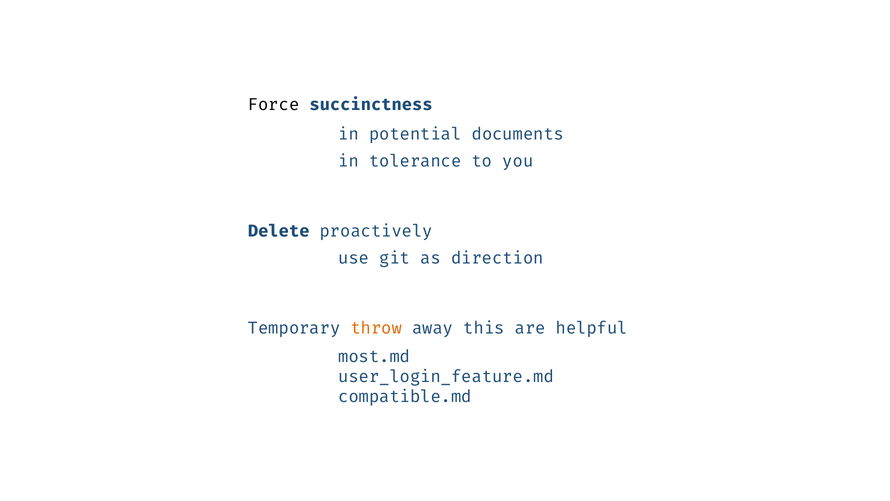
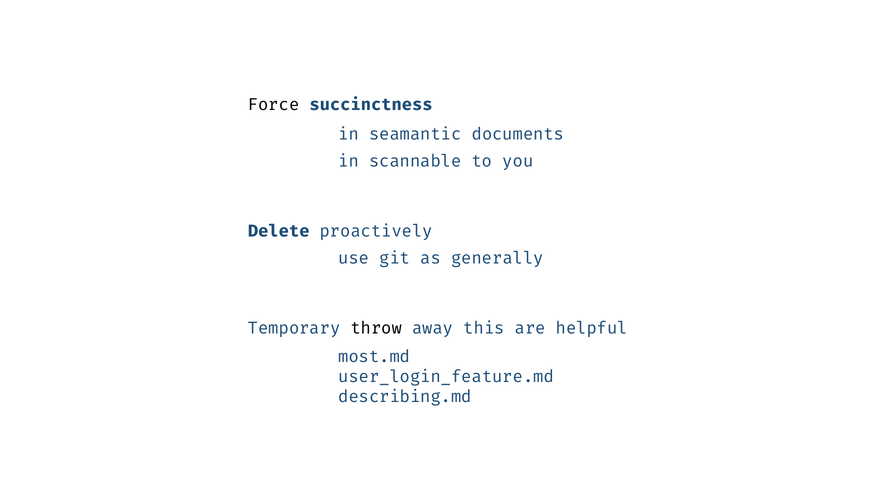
potential: potential -> seamantic (415, 134)
tolerance: tolerance -> scannable (415, 161)
direction: direction -> generally (497, 258)
throw colour: orange -> black (376, 328)
compatible.md: compatible.md -> describing.md (405, 397)
